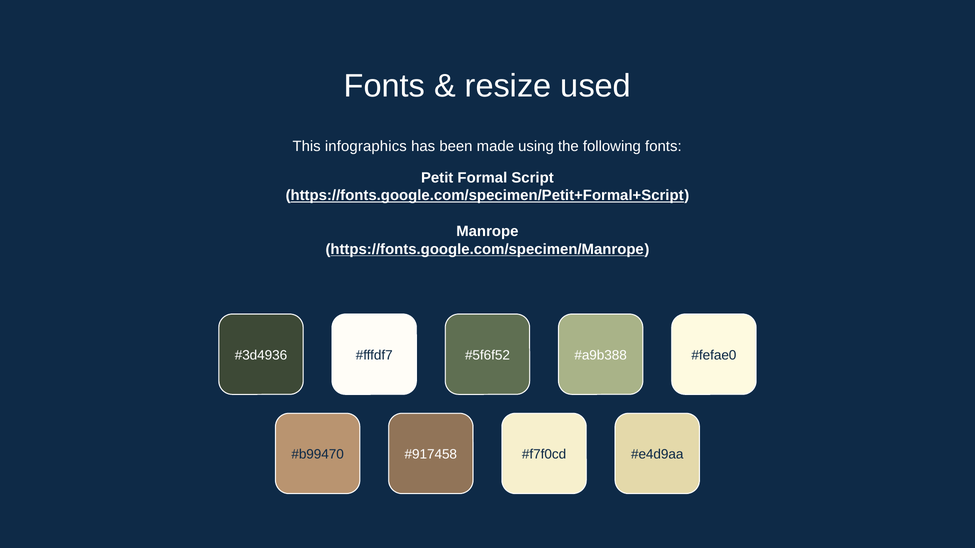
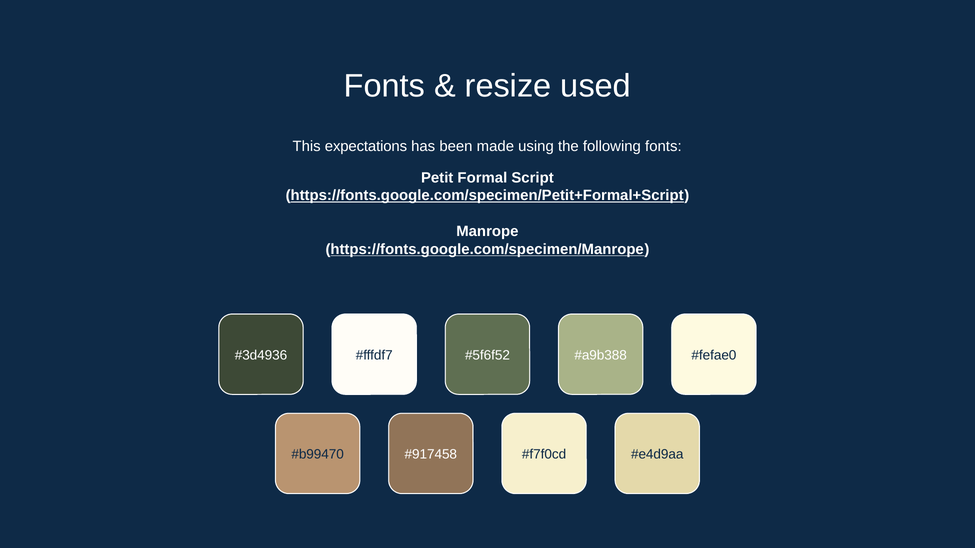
infographics: infographics -> expectations (366, 146)
